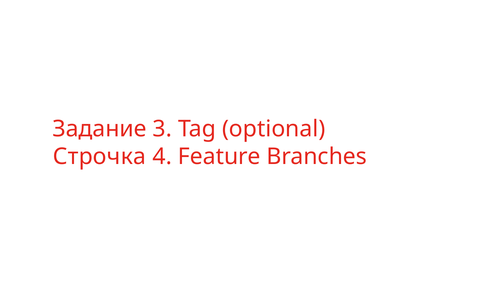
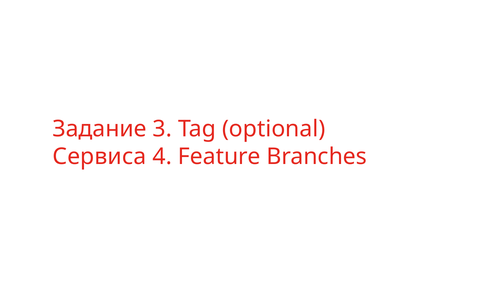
Строчка: Строчка -> Сервиса (99, 156)
